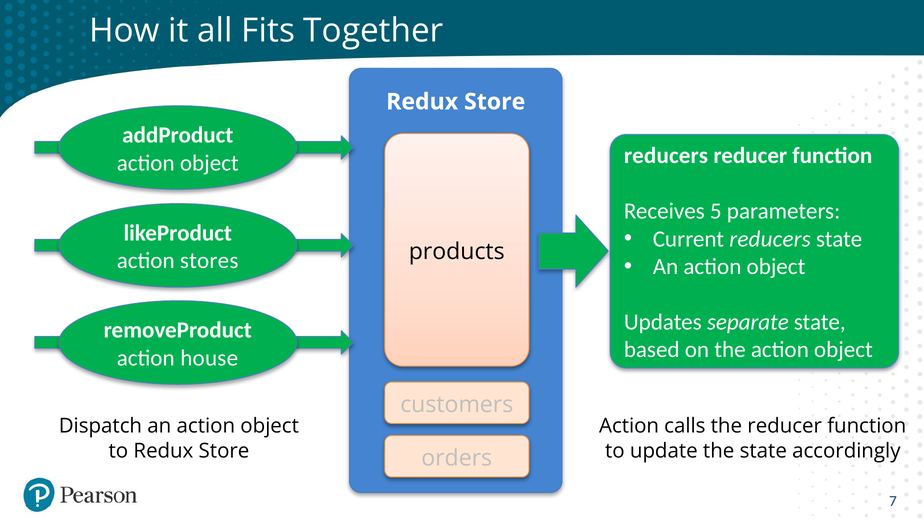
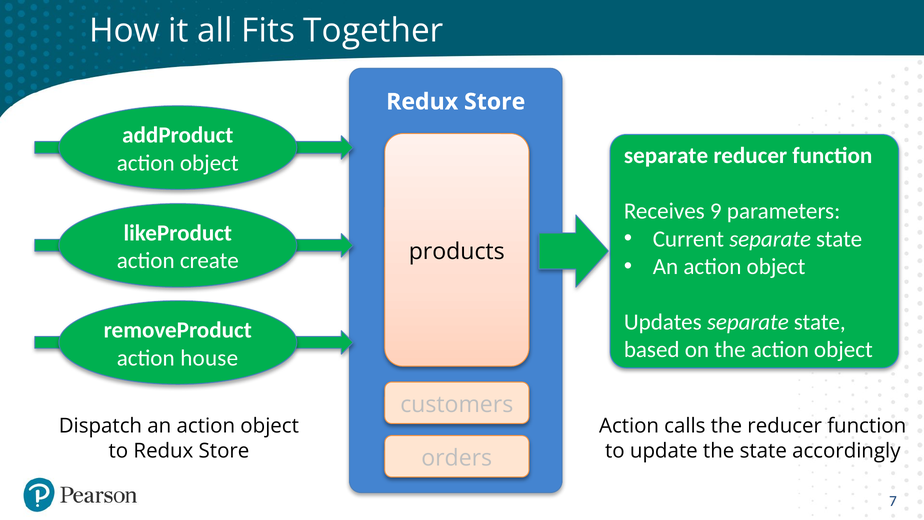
reducers: reducers -> separate (666, 156)
5: 5 -> 9 (716, 211)
Current reducers: reducers -> separate (770, 239)
stores: stores -> create (209, 261)
